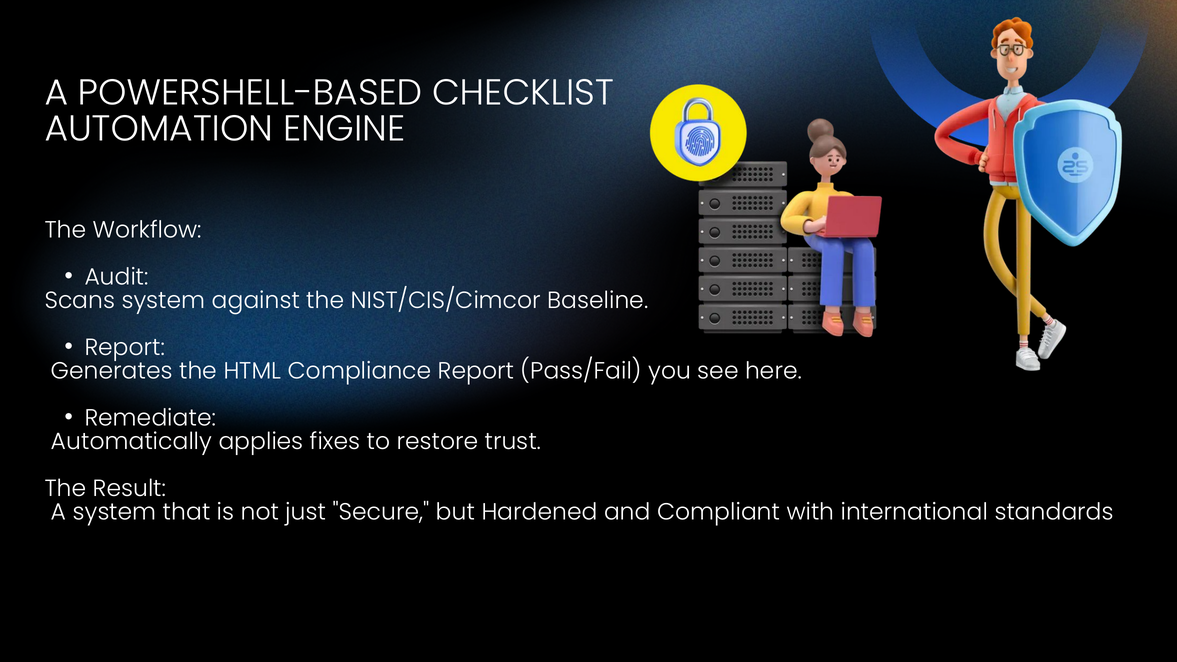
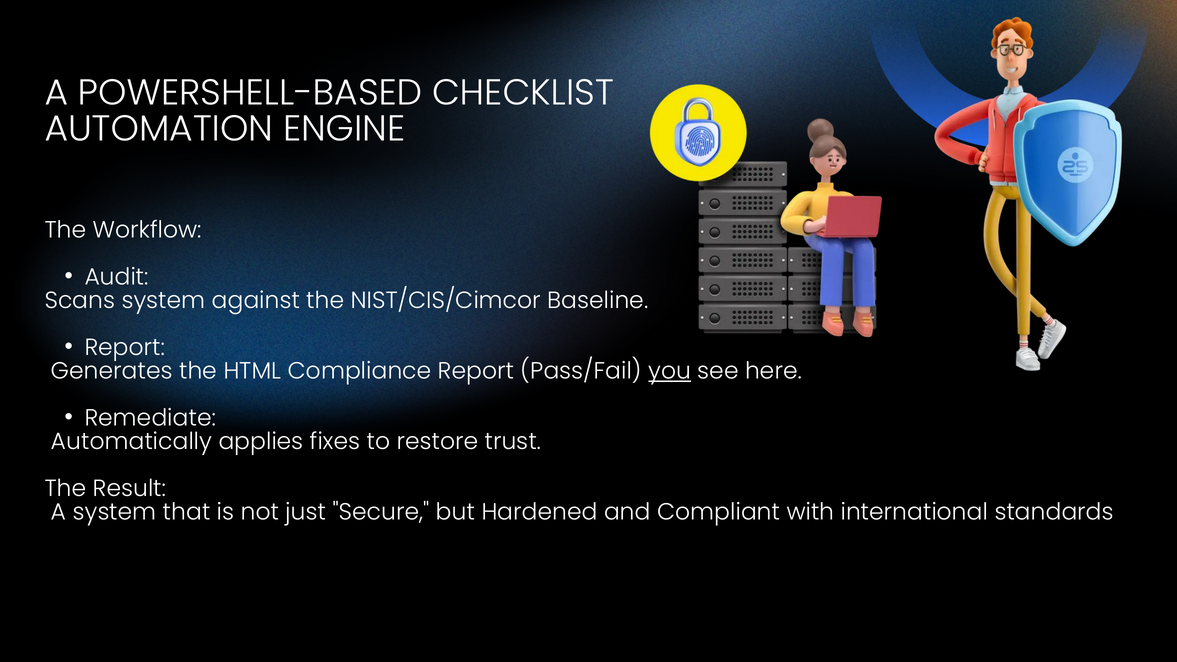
you underline: none -> present (670, 371)
